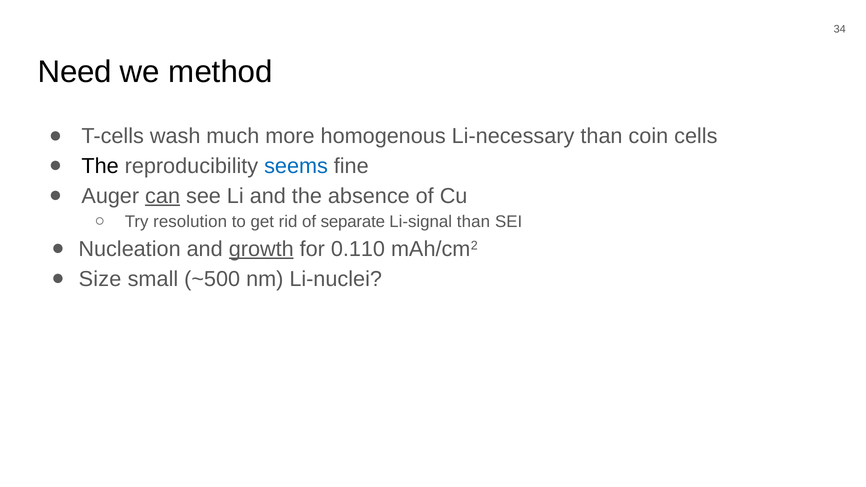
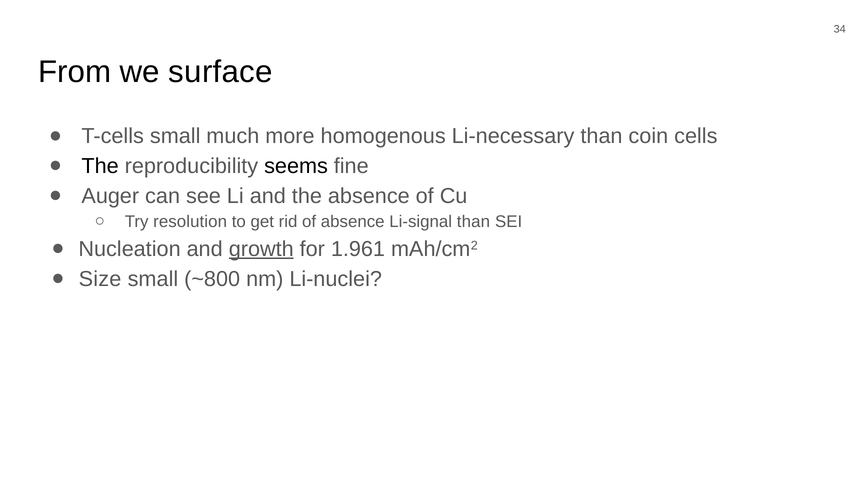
Need: Need -> From (75, 72)
method: method -> surface (221, 72)
T-cells wash: wash -> small (175, 136)
seems colour: blue -> black (296, 166)
can underline: present -> none (163, 196)
of separate: separate -> absence (353, 222)
0.110: 0.110 -> 1.961 (358, 249)
~500: ~500 -> ~800 (212, 279)
